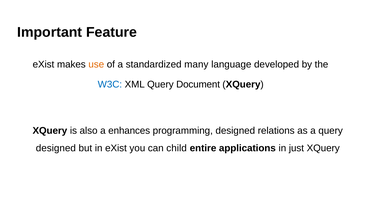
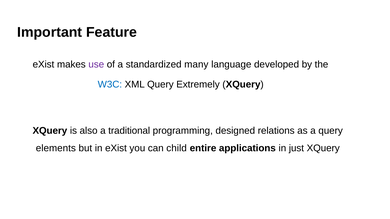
use colour: orange -> purple (96, 65)
Document: Document -> Extremely (198, 85)
enhances: enhances -> traditional (129, 131)
designed: designed -> elements (56, 148)
